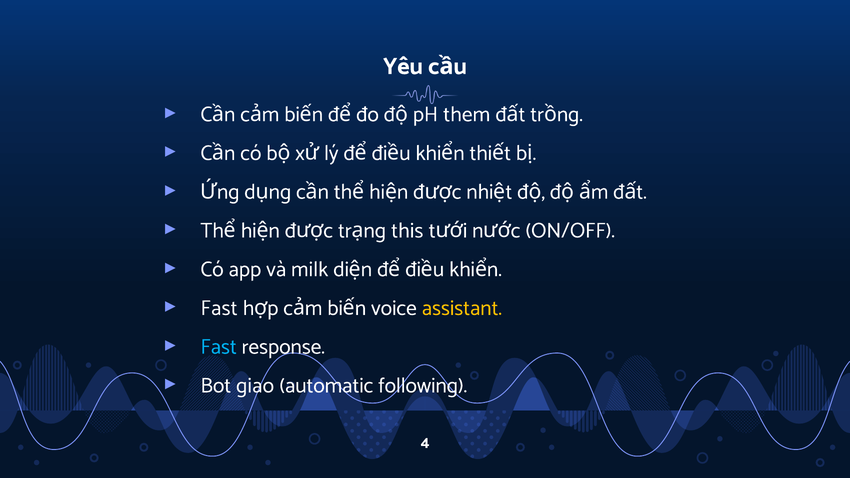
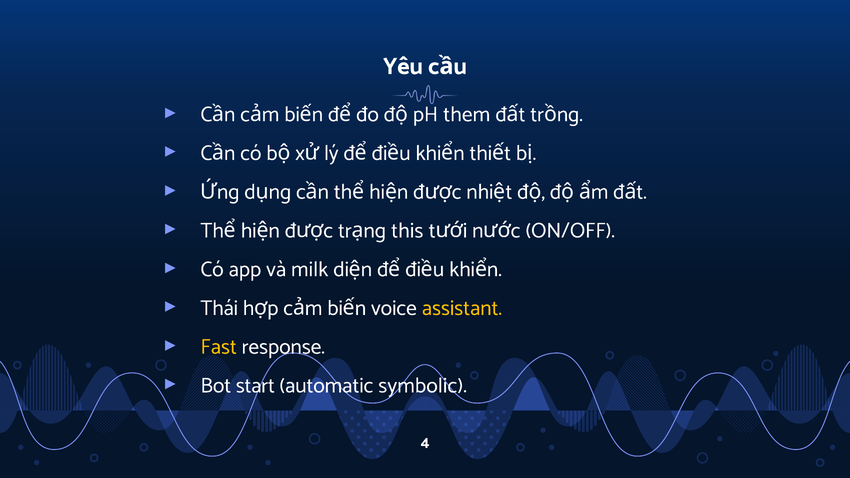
Fast: Fast -> Thái (219, 308)
Fast colour: light blue -> yellow (219, 347)
giao: giao -> start (255, 385)
following: following -> symbolic (423, 385)
